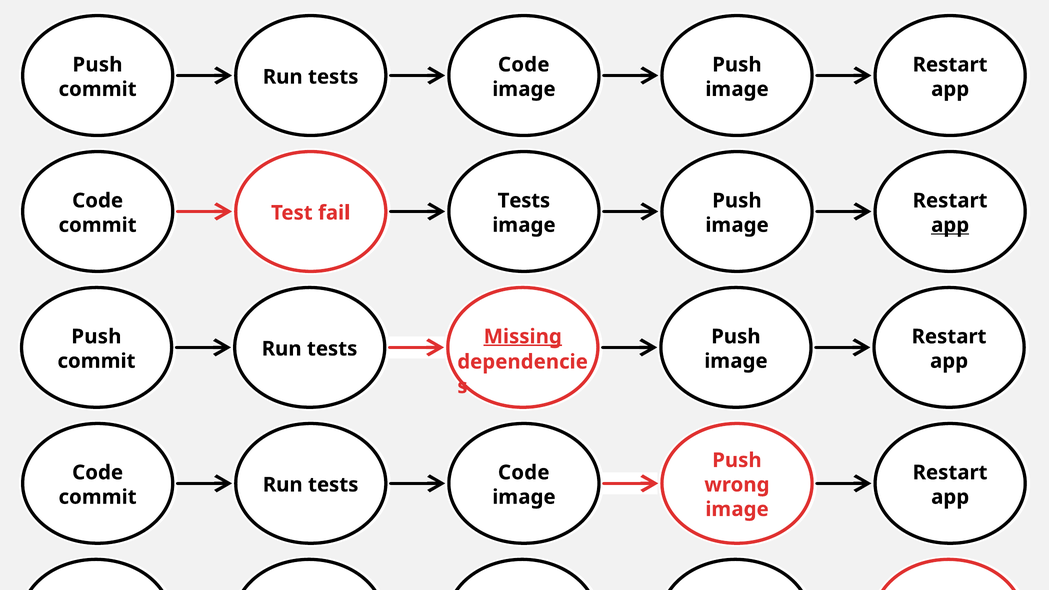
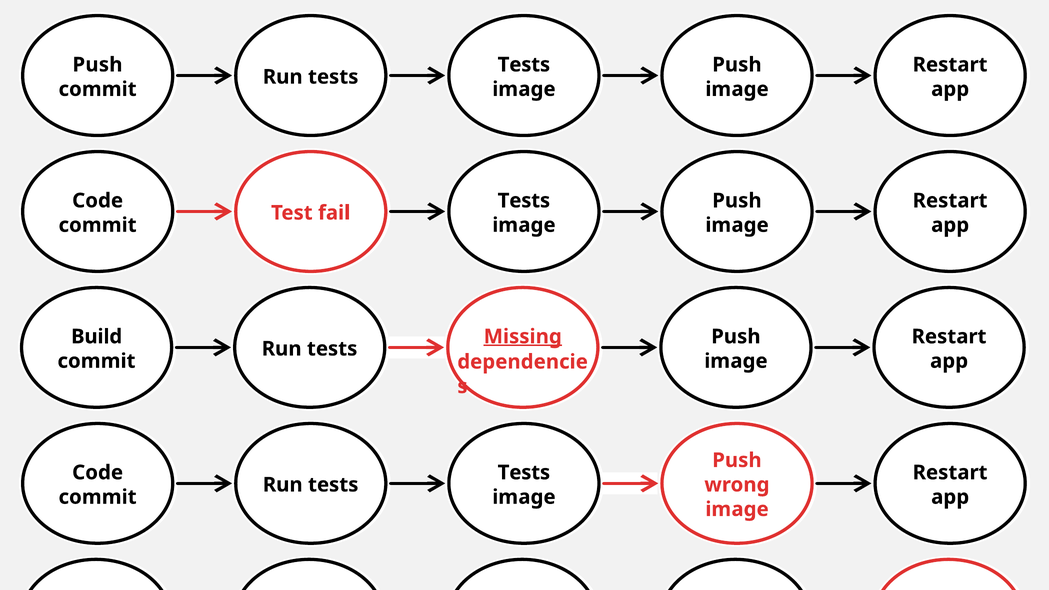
Code: Code -> Tests (524, 65)
app underline: present -> none (950, 225)
Push: Push -> Build (97, 337)
Code: Code -> Tests (524, 473)
